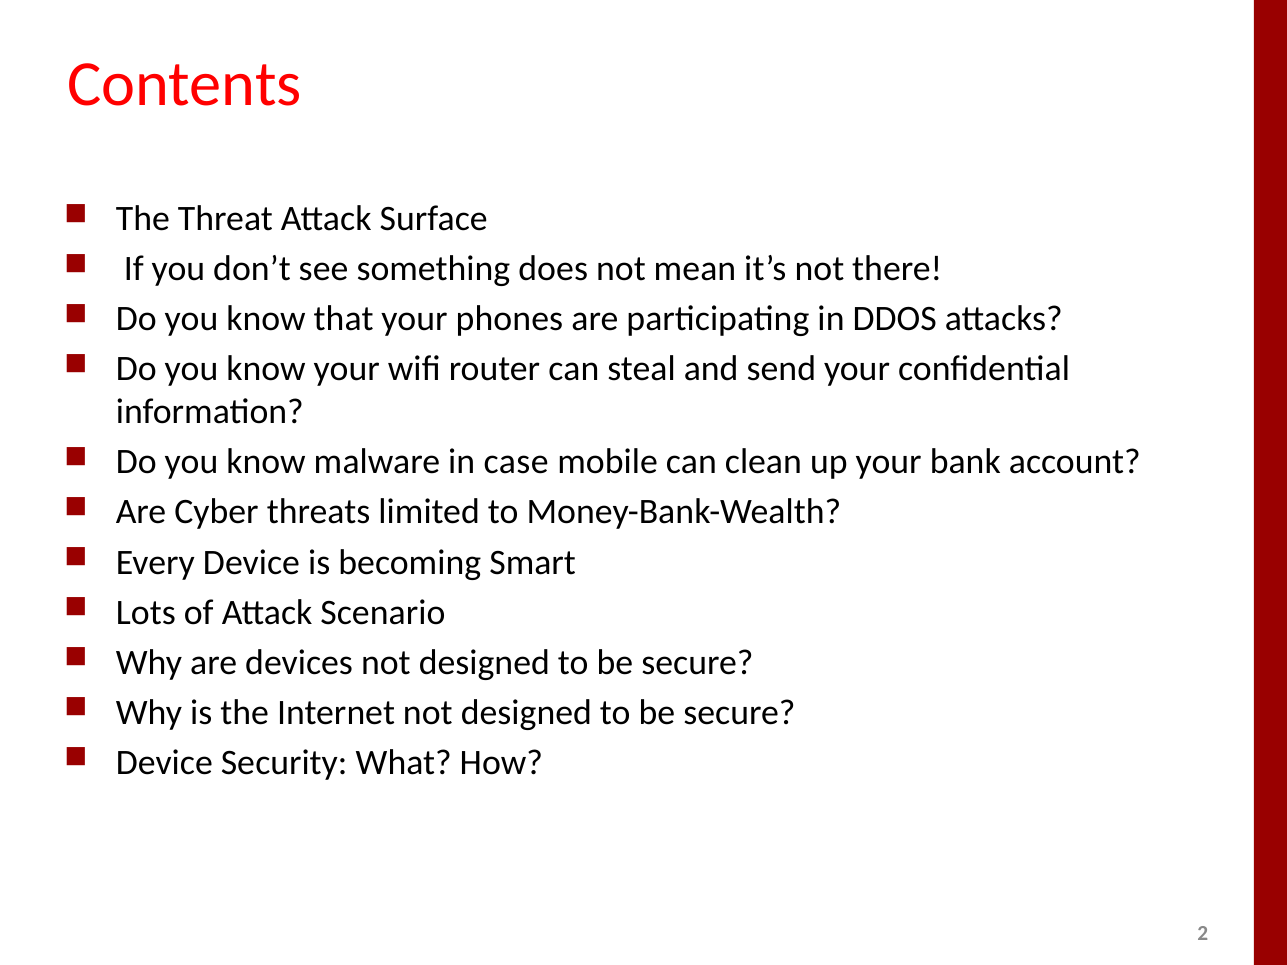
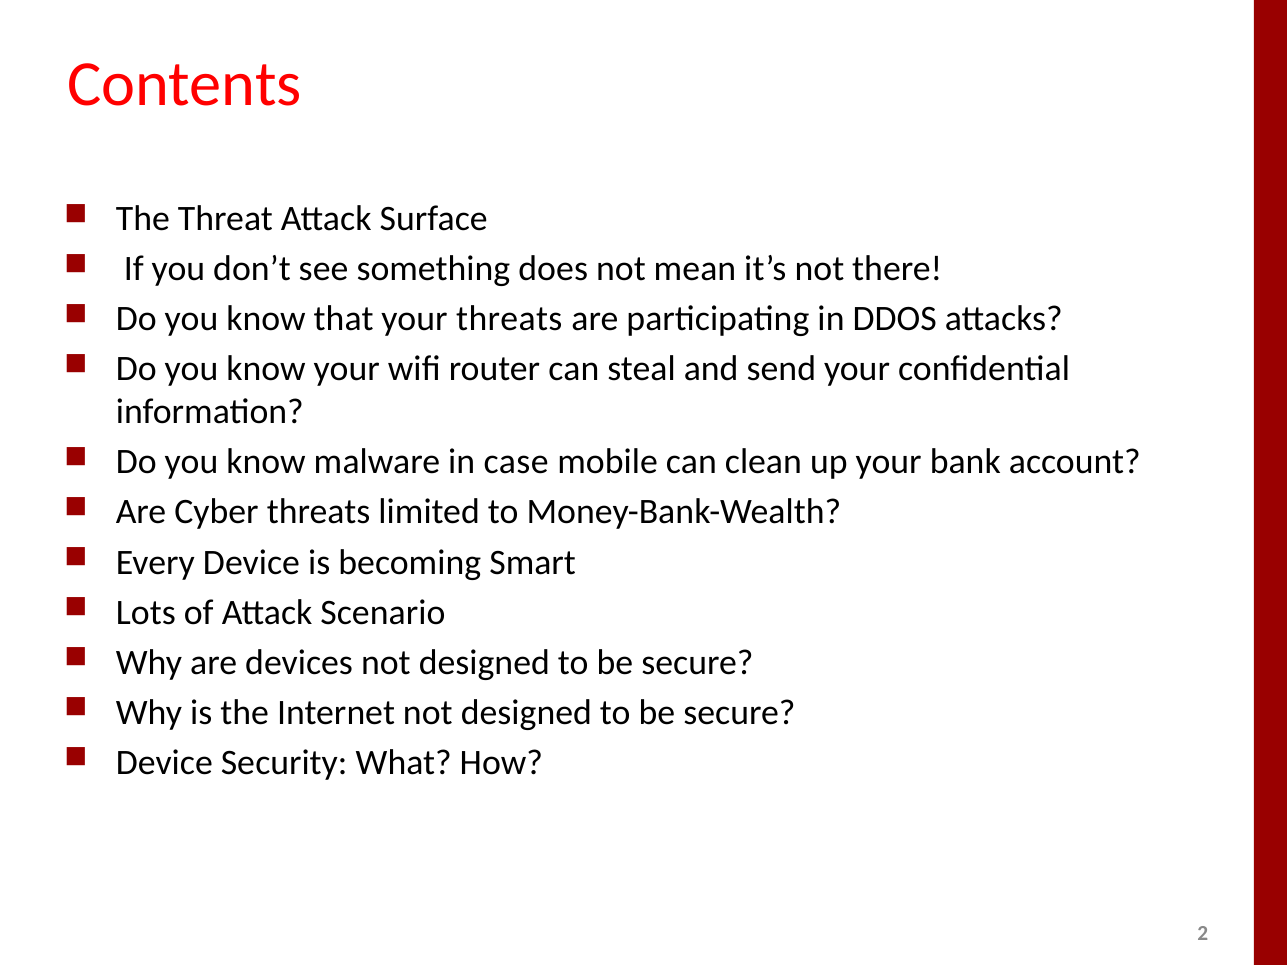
your phones: phones -> threats (509, 319)
